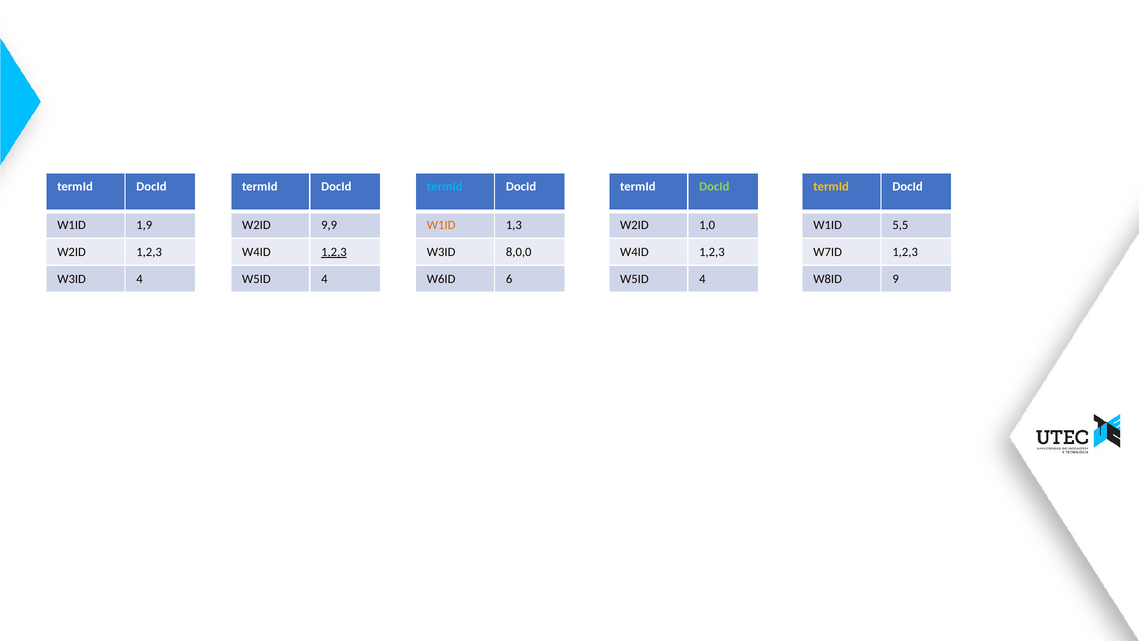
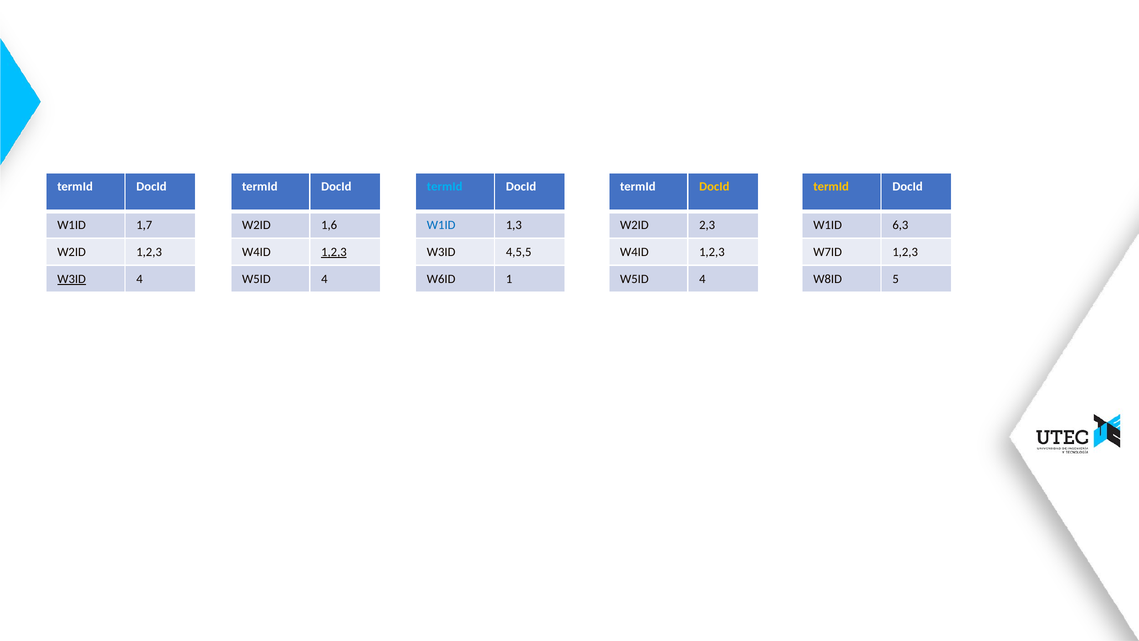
DocId colour: light green -> yellow (714, 186)
1,9: 1,9 -> 1,7 (144, 225)
9,9: 9,9 -> 1,6 (329, 225)
W1ID colour: orange -> blue (441, 225)
1,0: 1,0 -> 2,3 (707, 225)
5,5: 5,5 -> 6,3 (900, 225)
8,0,0: 8,0,0 -> 4,5,5 (519, 252)
W3ID underline: none -> present (72, 279)
6: 6 -> 1 (509, 279)
9: 9 -> 5 (896, 279)
